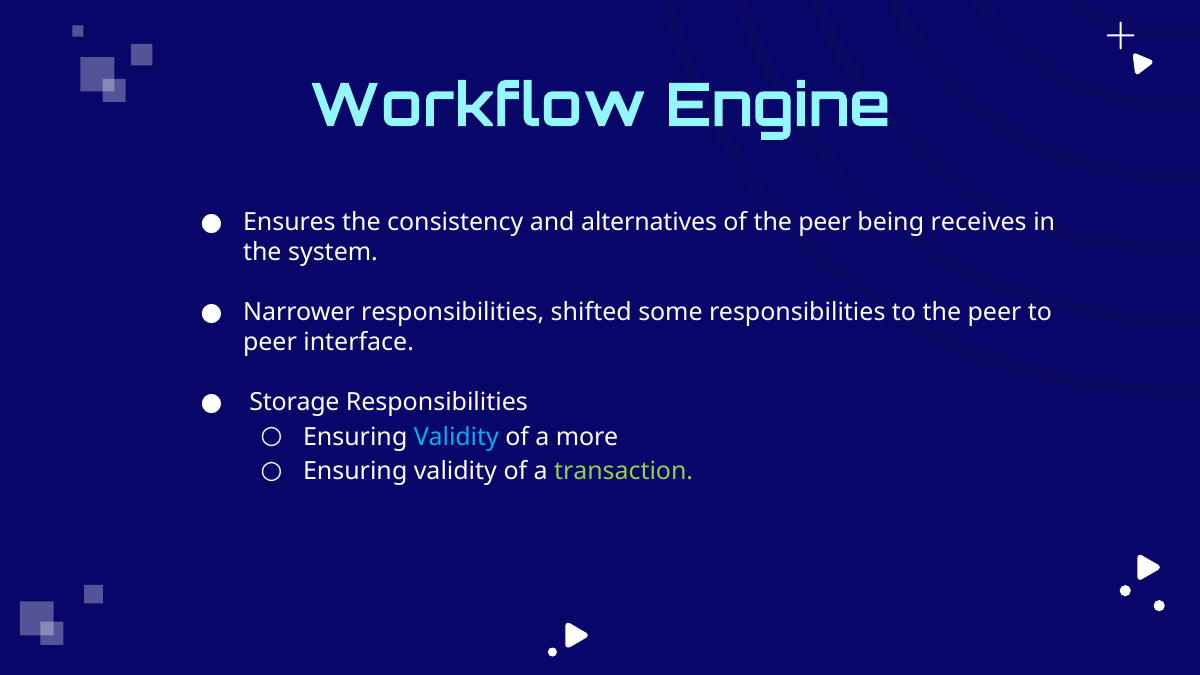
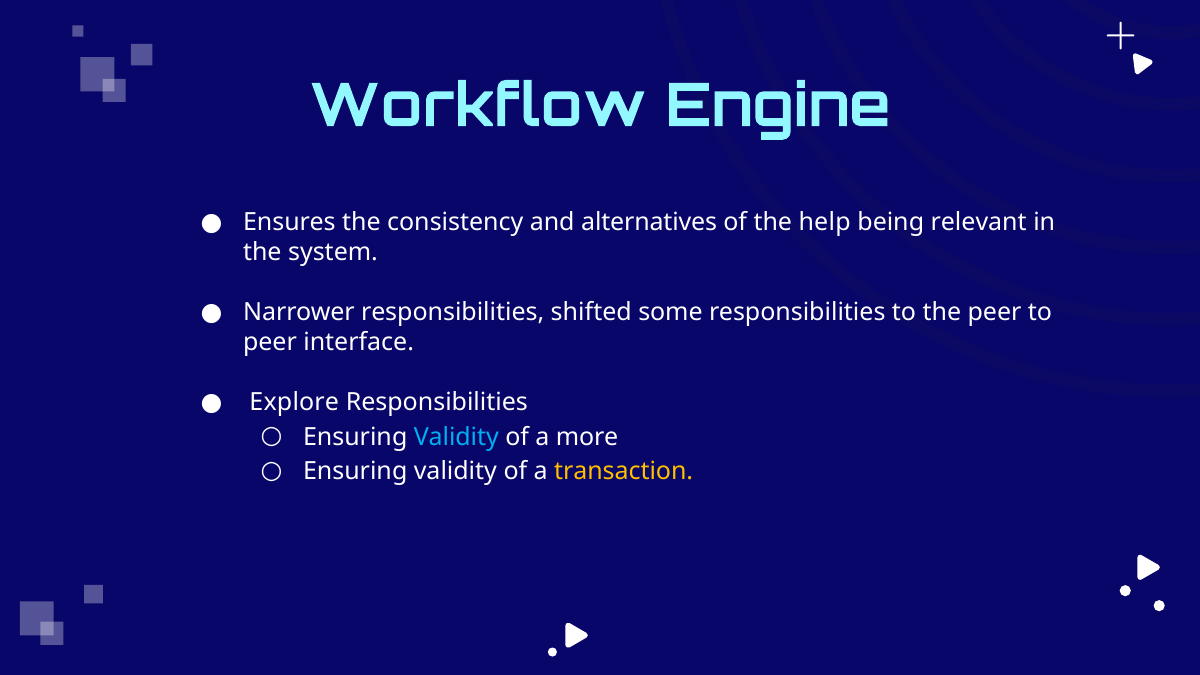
of the peer: peer -> help (825, 222)
receives: receives -> relevant (979, 222)
Storage: Storage -> Explore (294, 402)
transaction colour: light green -> yellow (624, 471)
